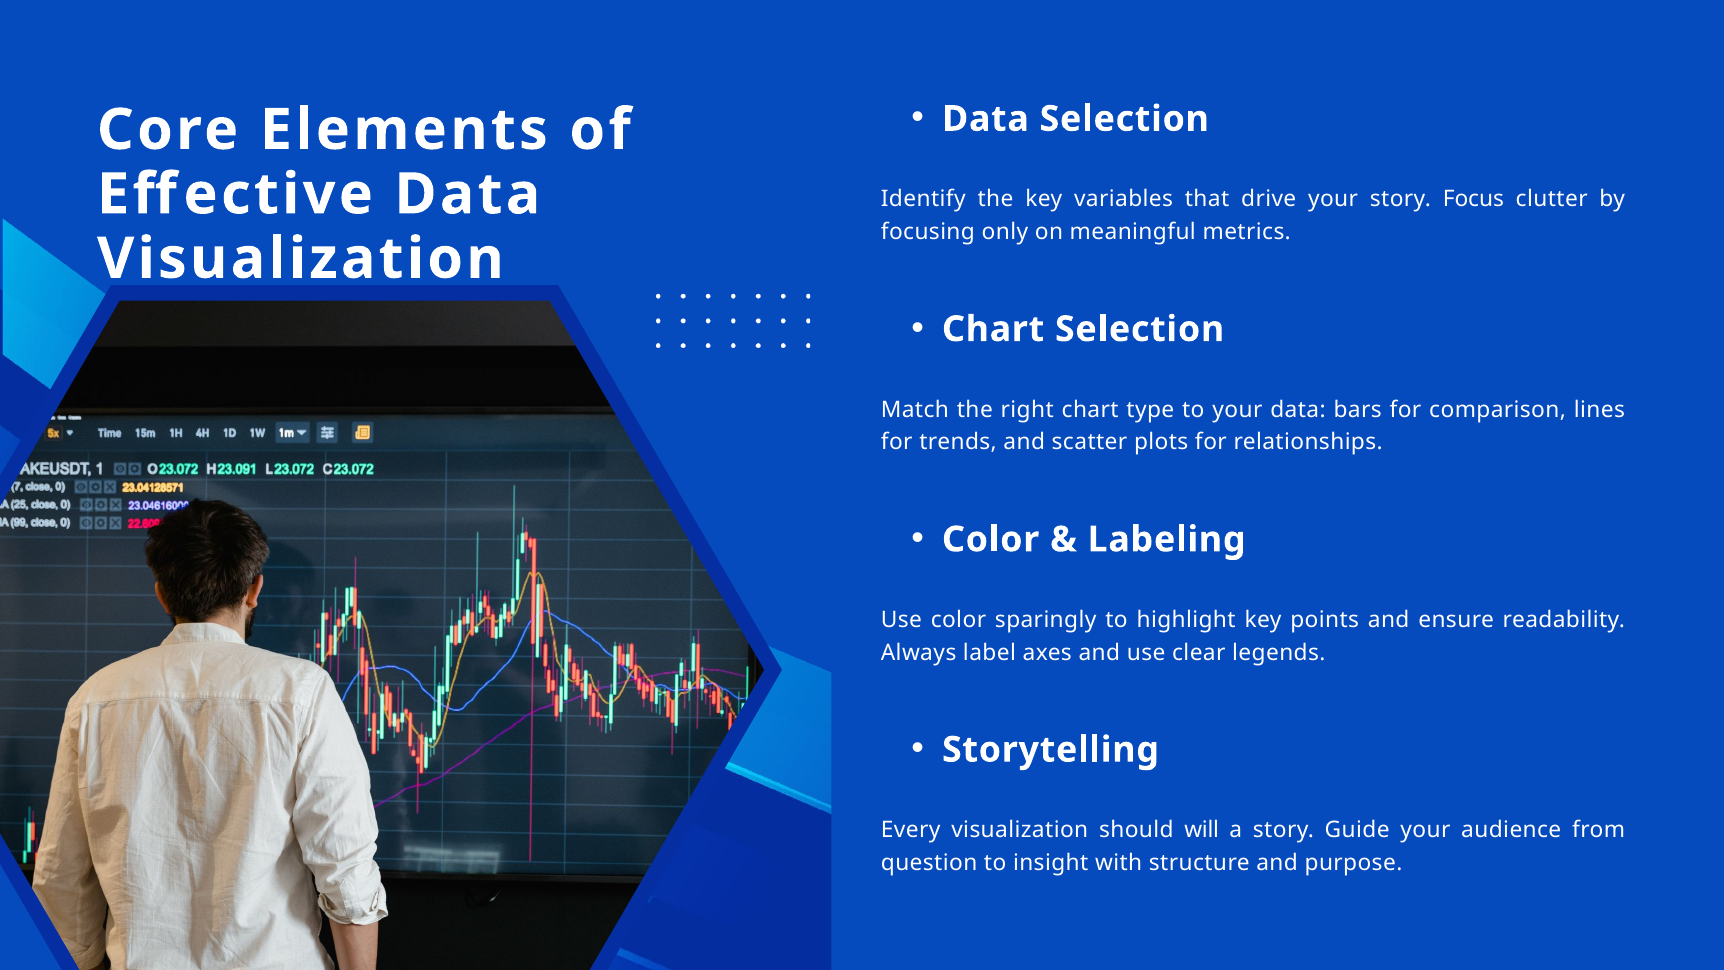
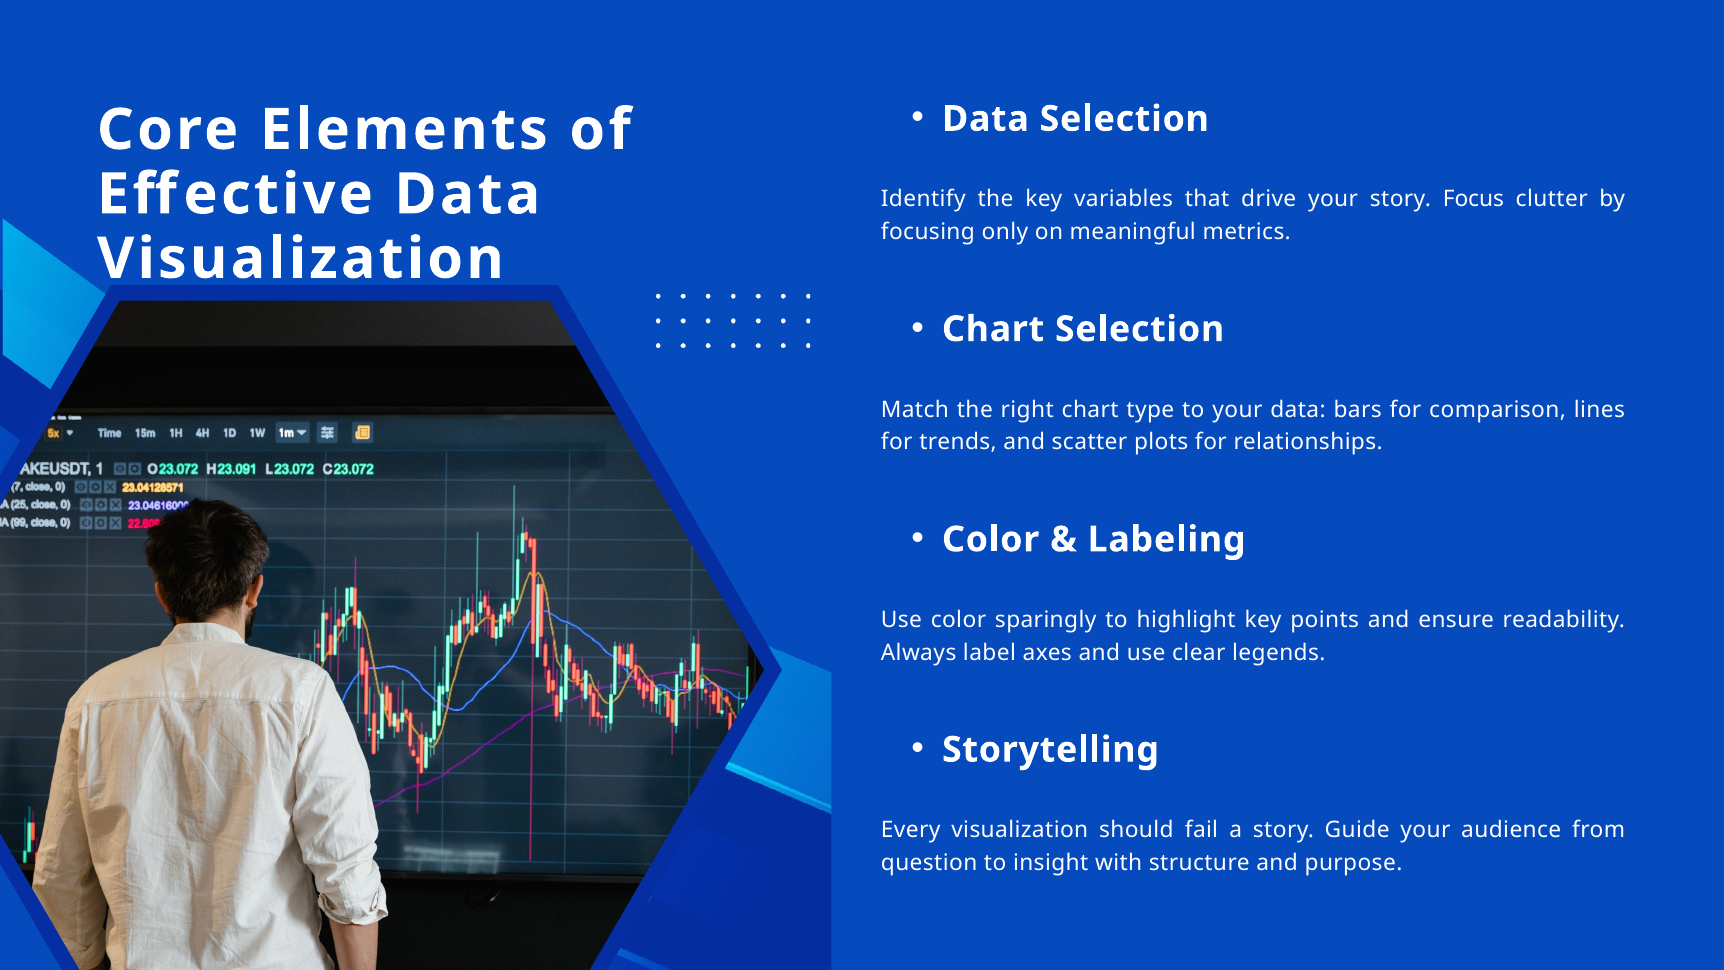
will: will -> fail (1201, 830)
